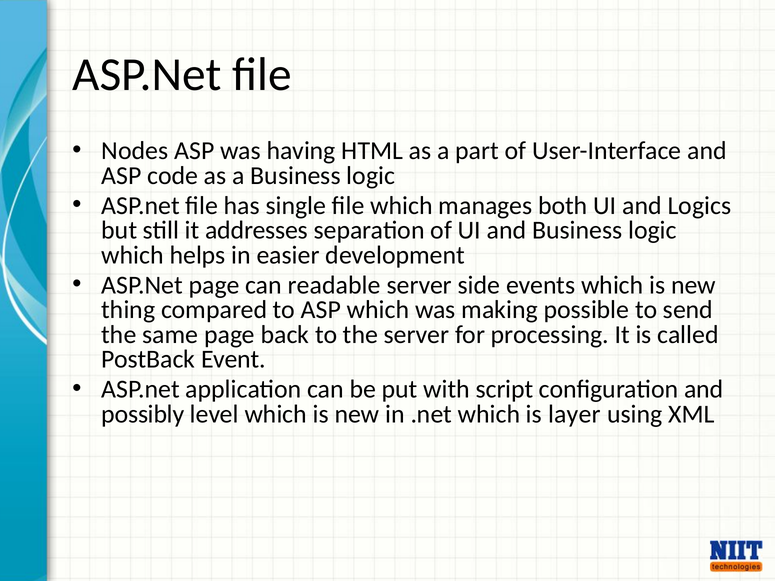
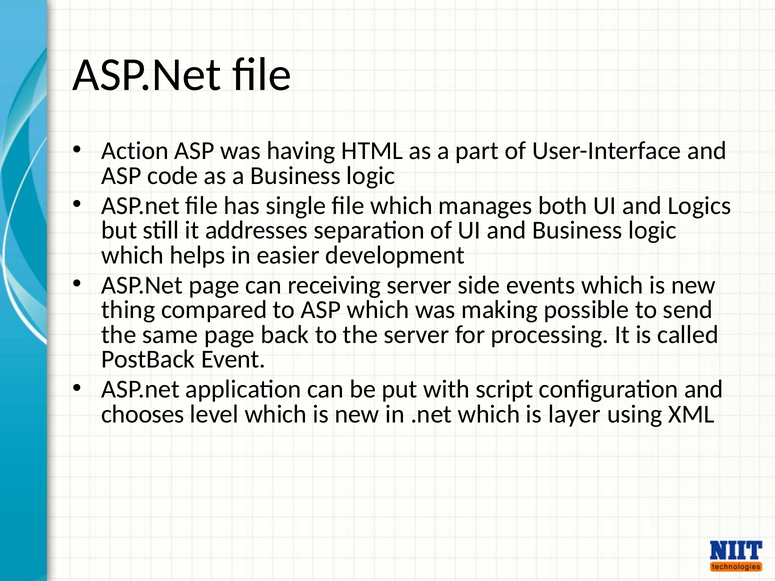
Nodes: Nodes -> Action (135, 151)
readable: readable -> receiving (334, 285)
possibly: possibly -> chooses (143, 414)
